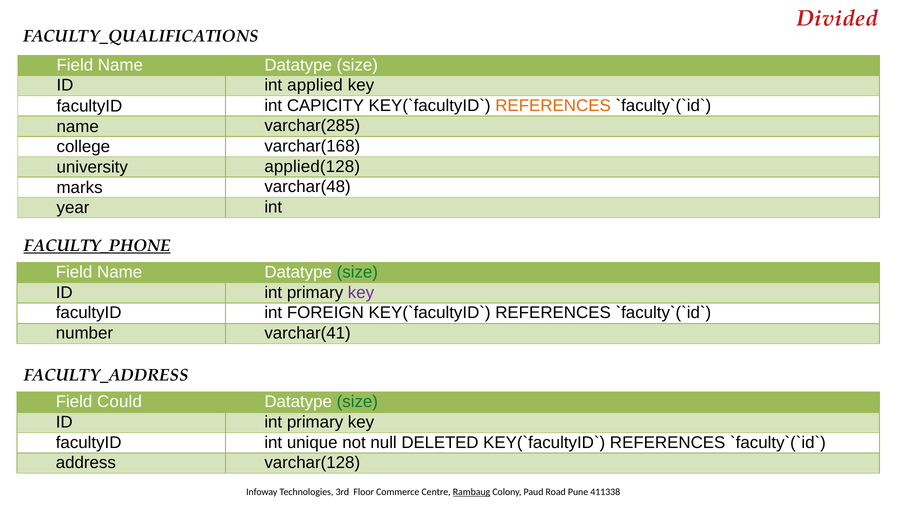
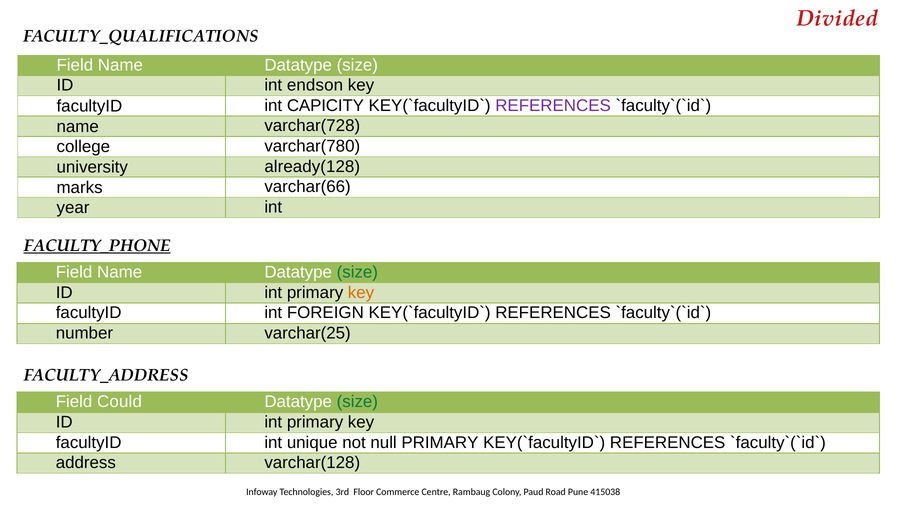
applied: applied -> endson (315, 85)
REFERENCES colour: orange -> purple (553, 106)
varchar(285: varchar(285 -> varchar(728 (312, 126)
varchar(168: varchar(168 -> varchar(780 (312, 146)
applied(128: applied(128 -> already(128 (312, 167)
varchar(48: varchar(48 -> varchar(66 (308, 187)
key colour: purple -> orange (361, 293)
varchar(41: varchar(41 -> varchar(25 (308, 333)
null DELETED: DELETED -> PRIMARY (440, 443)
Rambaug underline: present -> none (472, 493)
411338: 411338 -> 415038 (605, 493)
